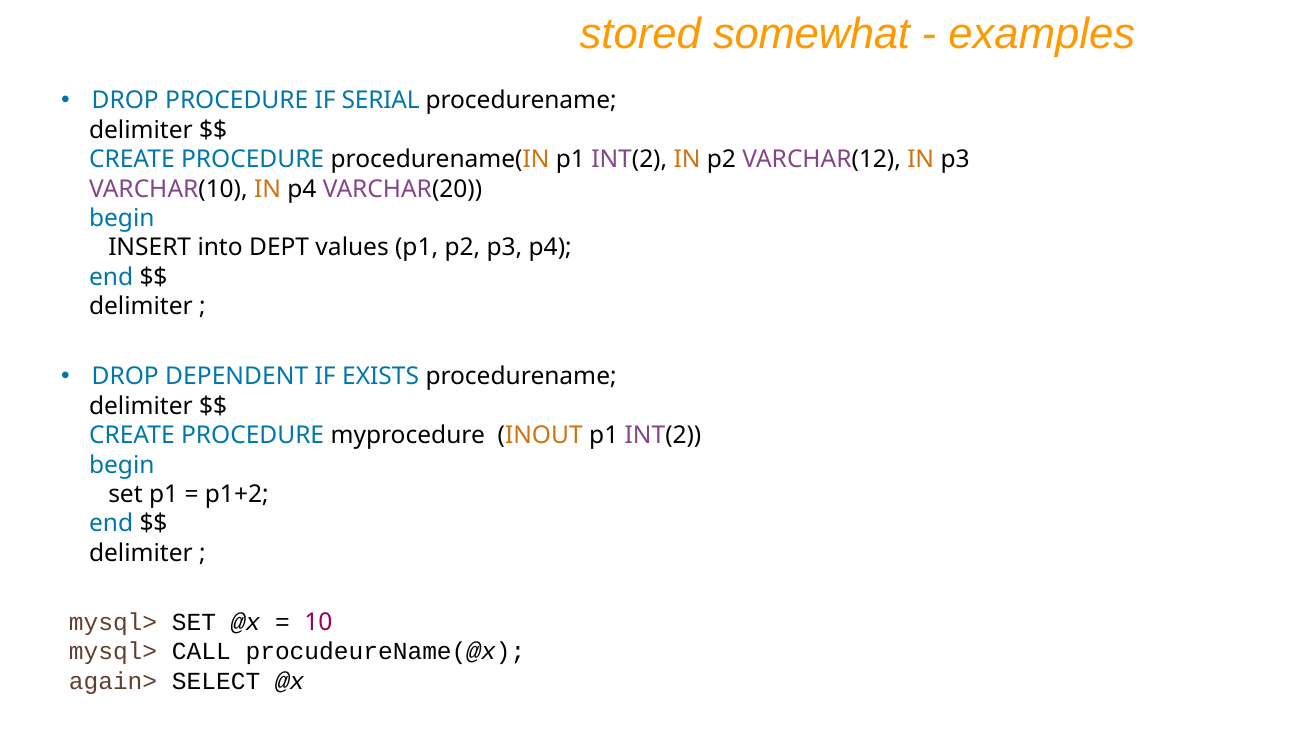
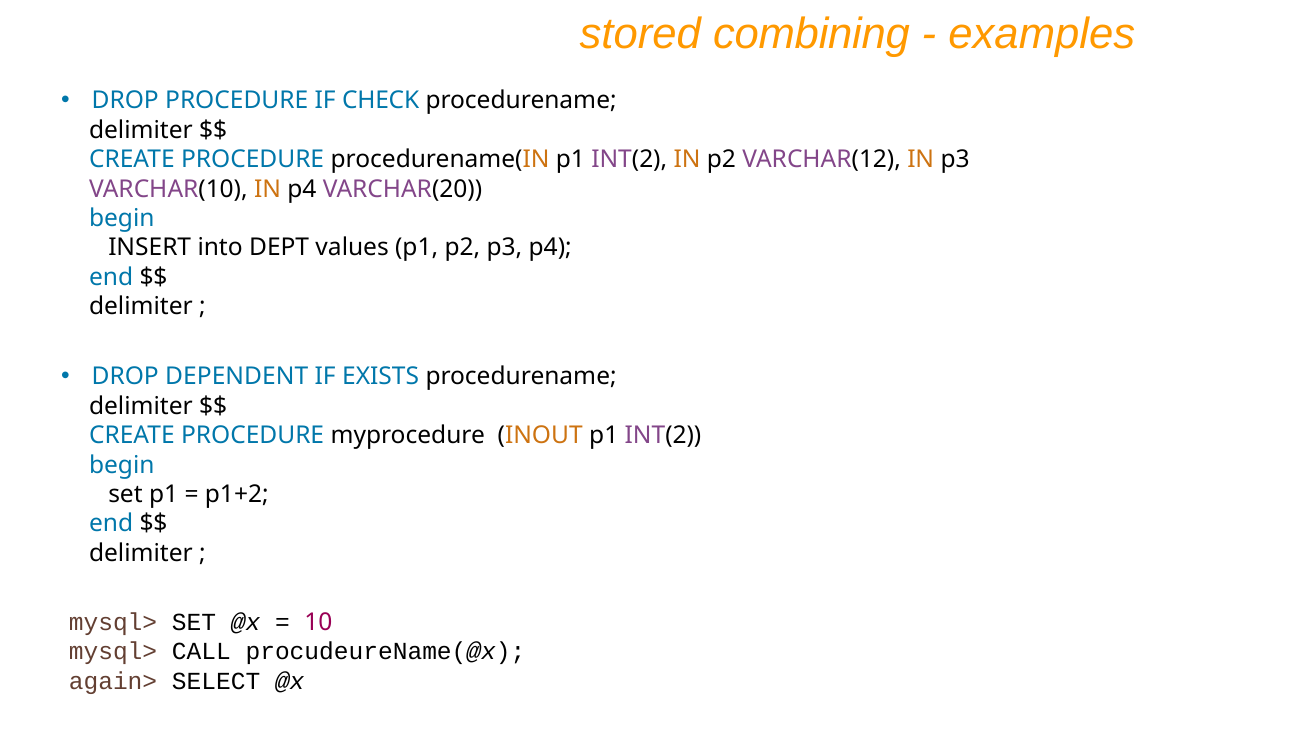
somewhat: somewhat -> combining (811, 34)
SERIAL: SERIAL -> CHECK (381, 101)
